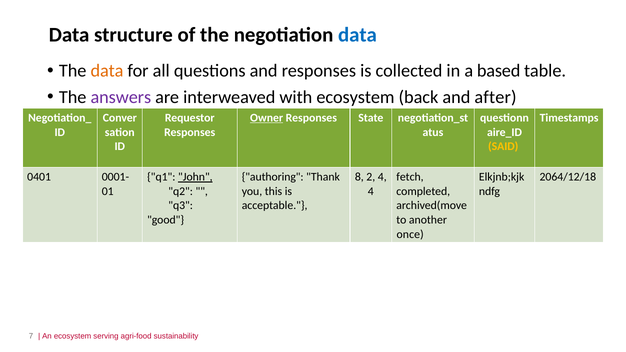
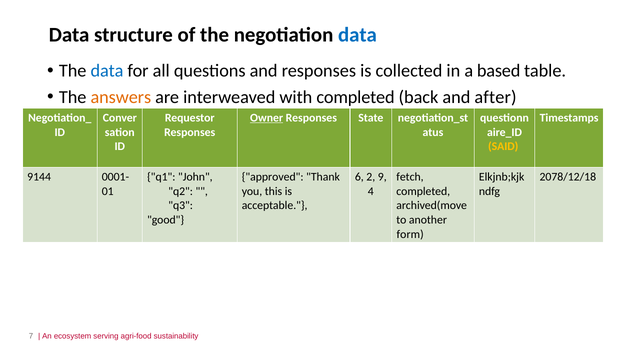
data colour: orange -> blue (107, 71)
answers colour: purple -> orange (121, 97)
with ecosystem: ecosystem -> completed (356, 97)
0401: 0401 -> 9144 (39, 177)
John underline: present -> none (195, 177)
authoring: authoring -> approved (273, 177)
8: 8 -> 6 (359, 177)
2 4: 4 -> 9 (382, 177)
2064/12/18: 2064/12/18 -> 2078/12/18 (568, 177)
once: once -> form (410, 234)
